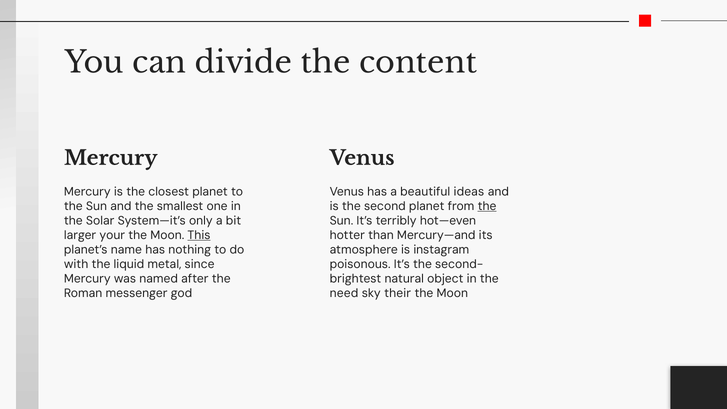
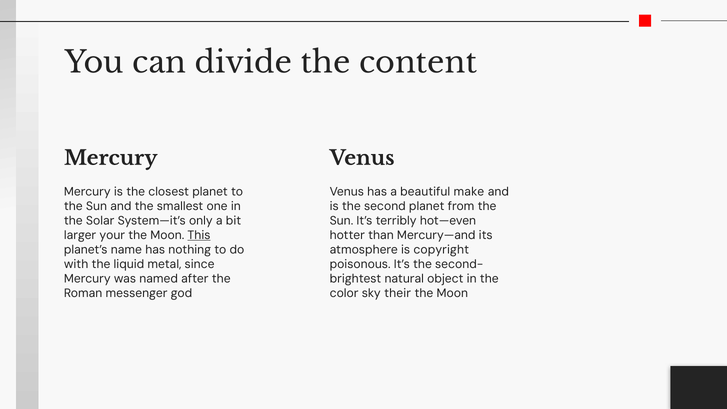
ideas: ideas -> make (469, 191)
the underline: present -> none (487, 206)
instagram: instagram -> copyright (441, 250)
need: need -> color (344, 293)
